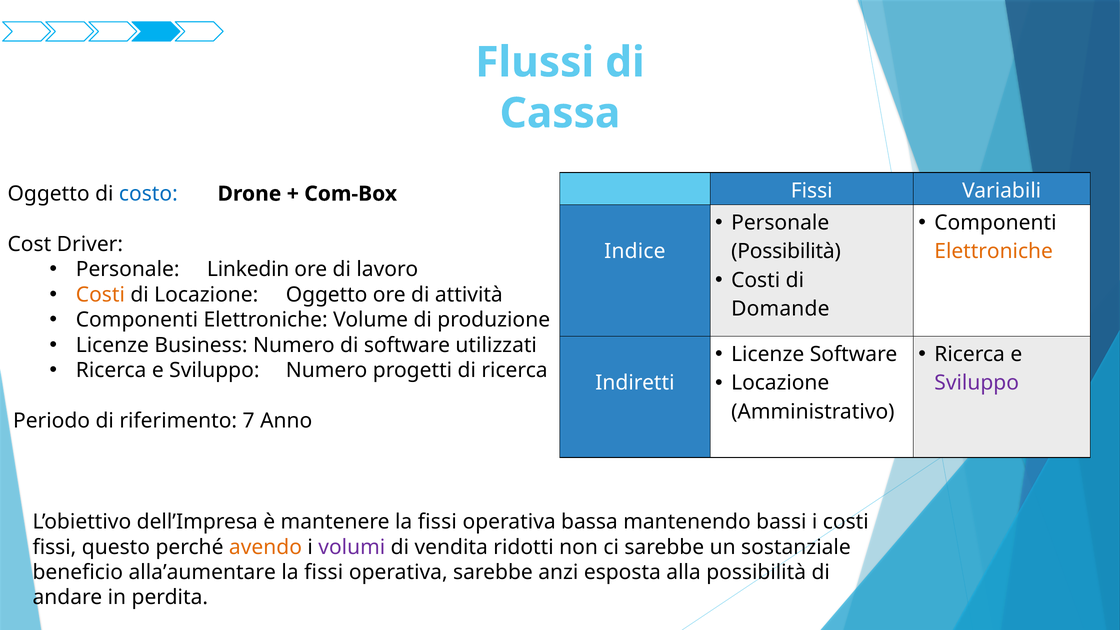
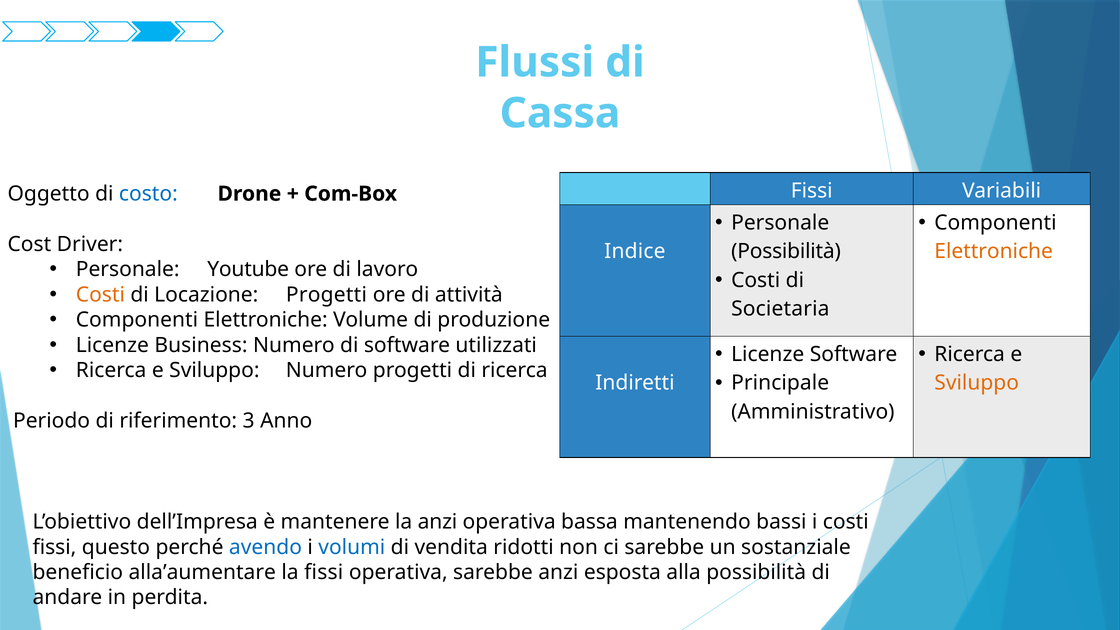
Linkedin: Linkedin -> Youtube (248, 269)
Locazione Oggetto: Oggetto -> Progetti (326, 295)
Domande: Domande -> Societaria (780, 309)
Locazione: Locazione -> Principale (780, 383)
Sviluppo colour: purple -> orange (977, 383)
7: 7 -> 3 (249, 421)
mantenere la fissi: fissi -> anzi (438, 522)
avendo colour: orange -> blue (265, 547)
volumi colour: purple -> blue (352, 547)
